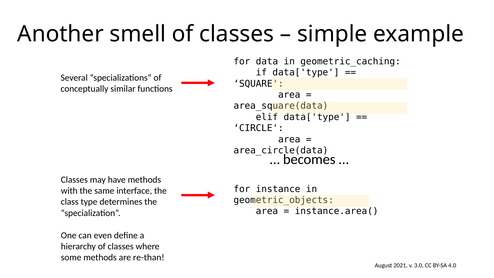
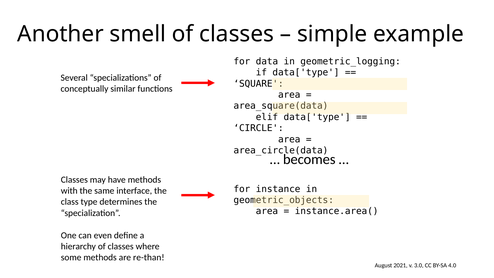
geometric_caching: geometric_caching -> geometric_logging (351, 61)
